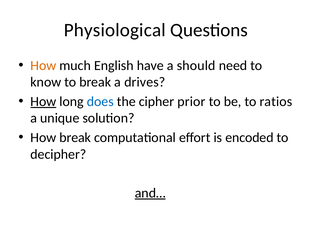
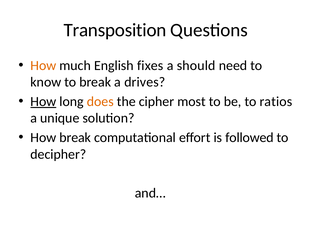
Physiological: Physiological -> Transposition (115, 30)
have: have -> fixes (150, 65)
does colour: blue -> orange (100, 102)
prior: prior -> most (192, 102)
encoded: encoded -> followed (249, 138)
and… underline: present -> none (150, 193)
